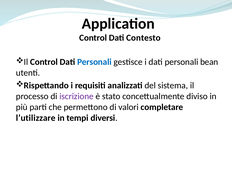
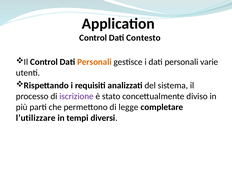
Personali colour: blue -> orange (94, 62)
bean: bean -> varie (209, 62)
valori: valori -> legge (128, 107)
